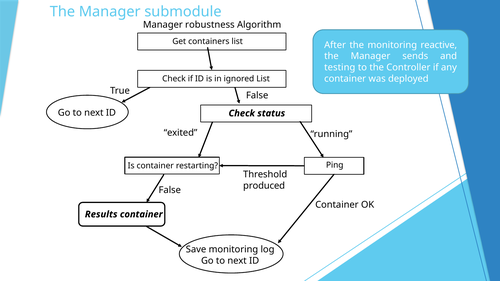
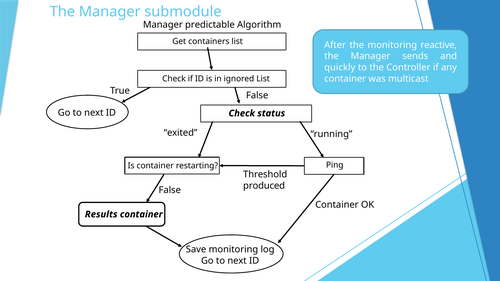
robustness: robustness -> predictable (210, 25)
testing: testing -> quickly (340, 67)
deployed: deployed -> multicast (408, 79)
